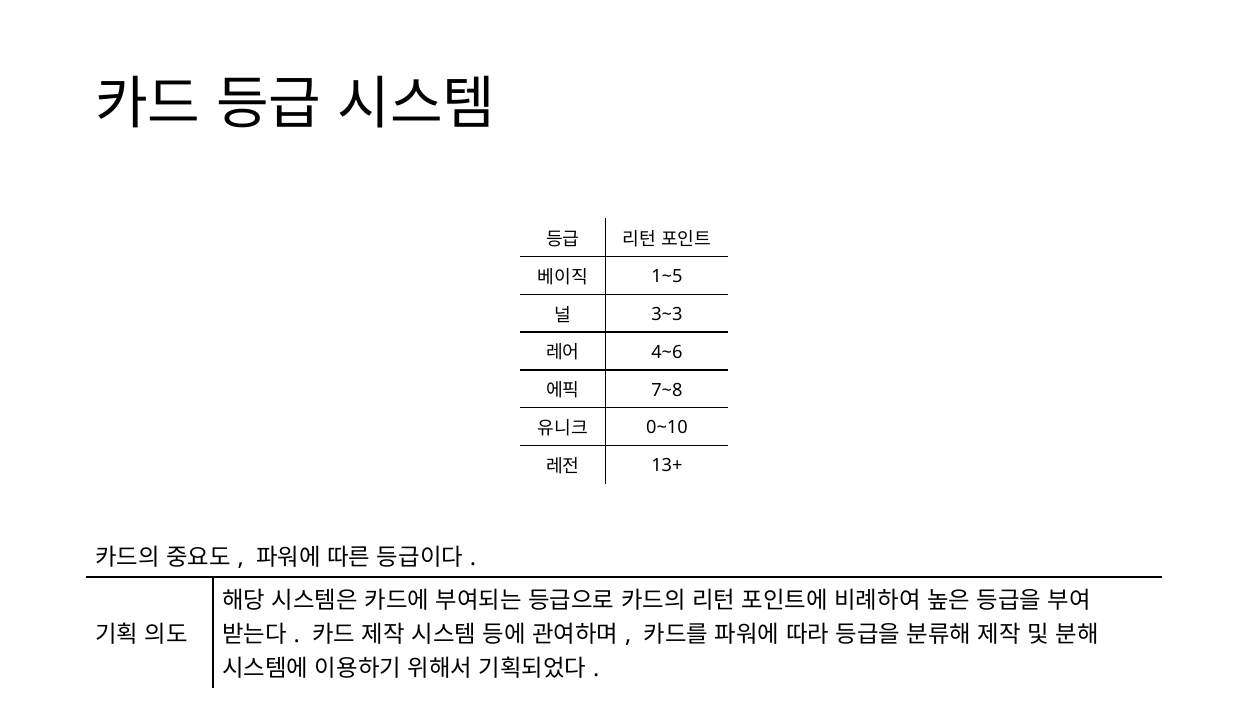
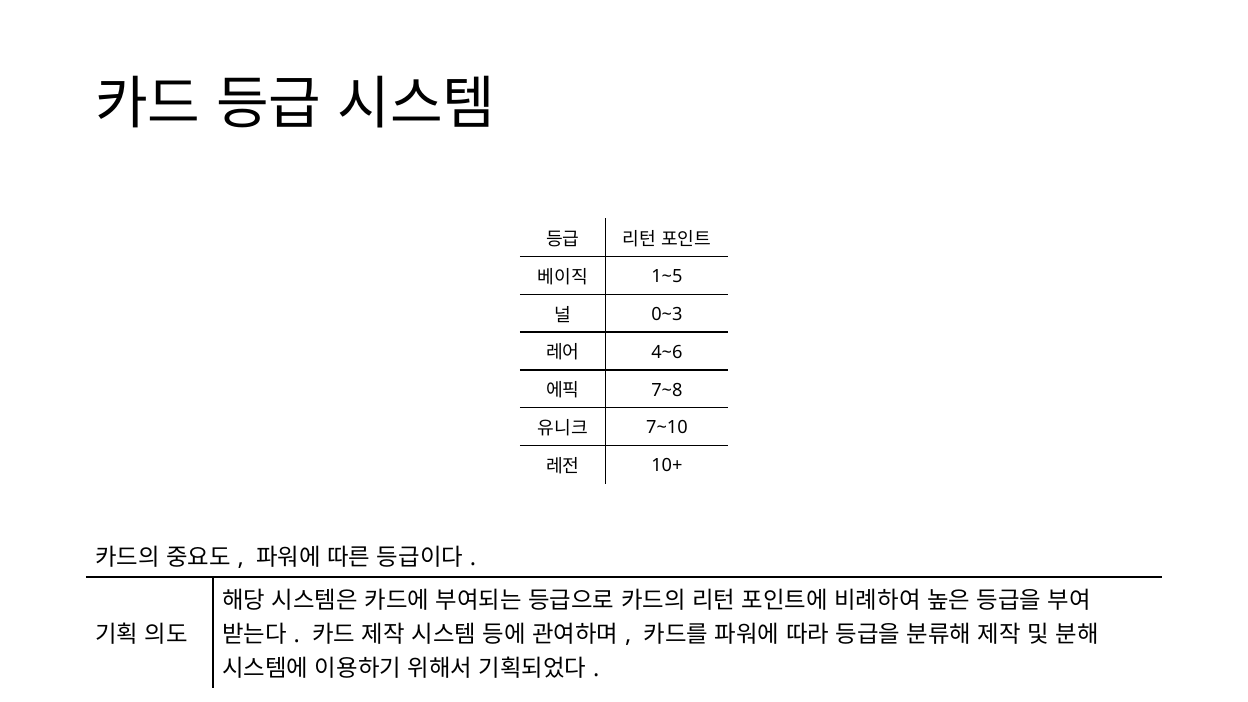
3~3: 3~3 -> 0~3 (667, 314)
0~10: 0~10 -> 7~10 (667, 428)
13+: 13+ -> 10+ (667, 466)
